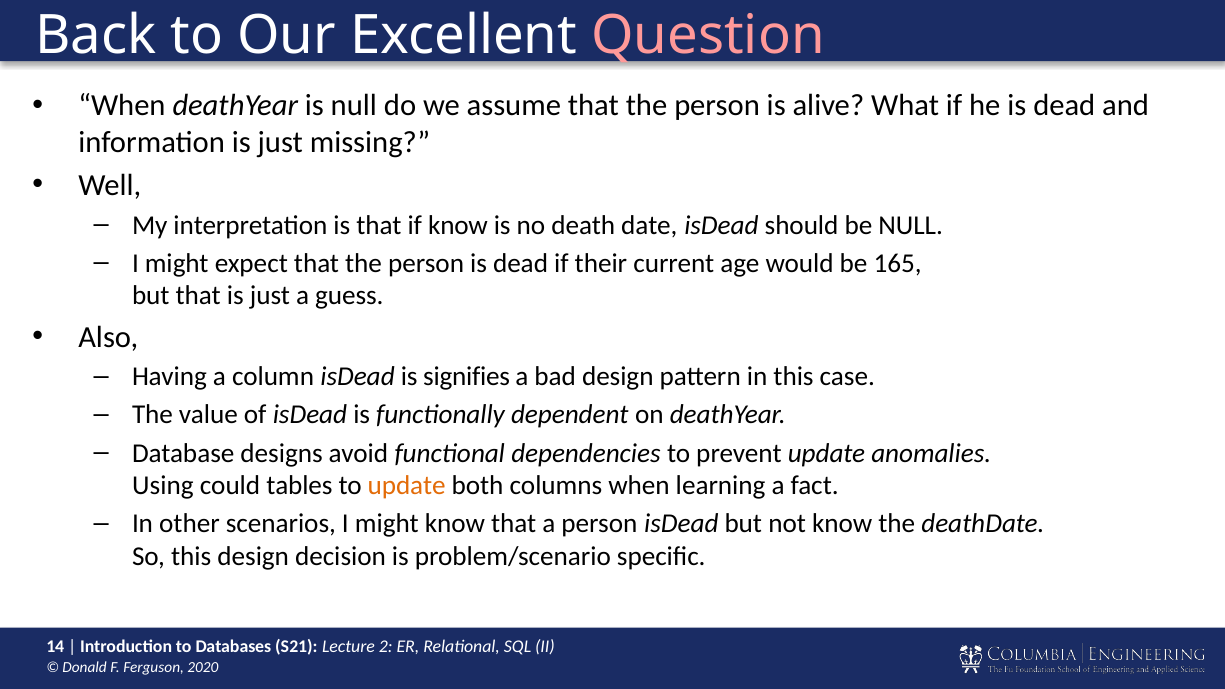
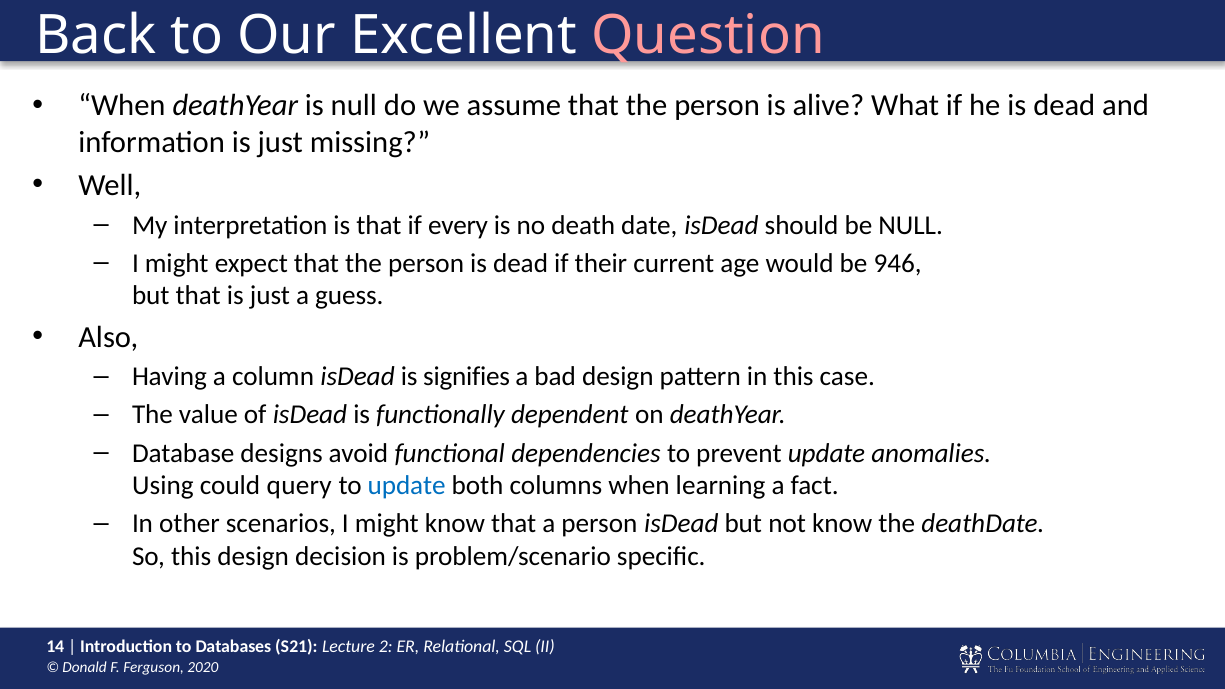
if know: know -> every (458, 225)
165: 165 -> 946 (898, 263)
tables: tables -> query (299, 486)
update colour: orange -> blue (407, 486)
